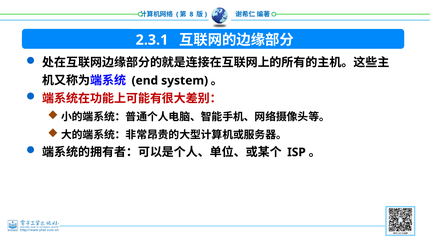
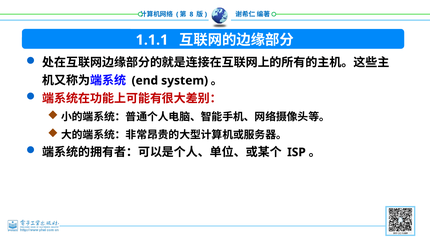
2.3.1: 2.3.1 -> 1.1.1 (152, 40)
